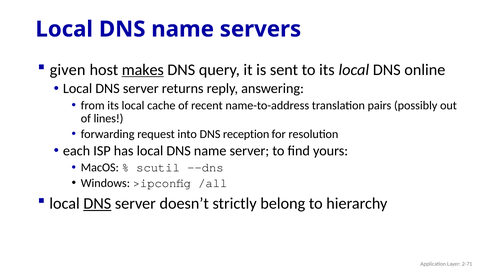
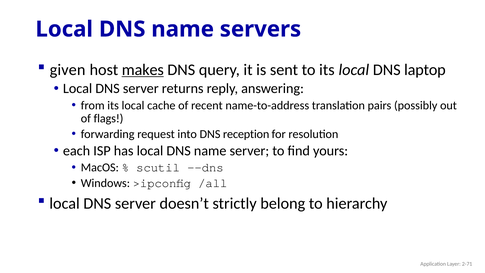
online: online -> laptop (425, 70)
lines: lines -> flags (108, 118)
DNS underline: present -> none (97, 203)
